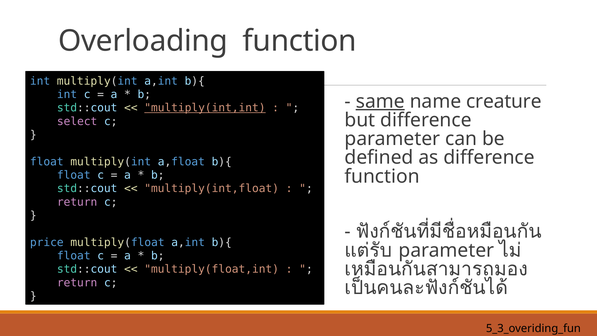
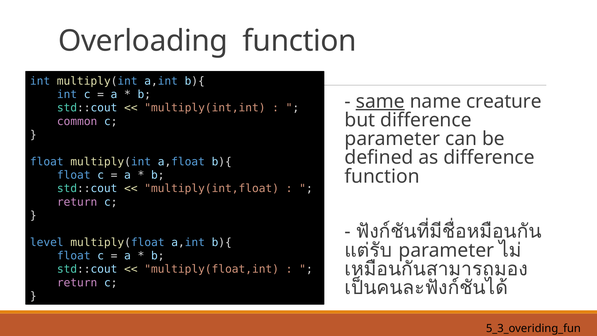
multiply(int,int underline: present -> none (205, 108)
select: select -> common (77, 121)
price: price -> level (47, 242)
